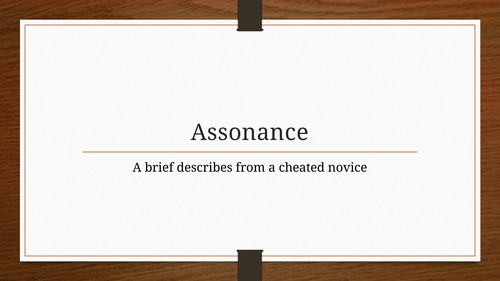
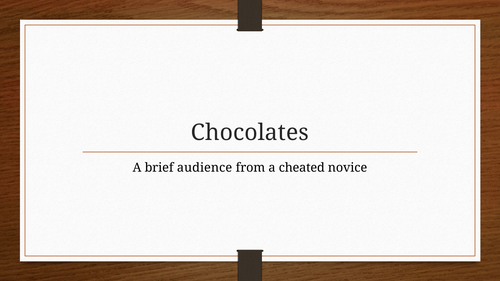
Assonance: Assonance -> Chocolates (250, 133)
describes: describes -> audience (205, 168)
